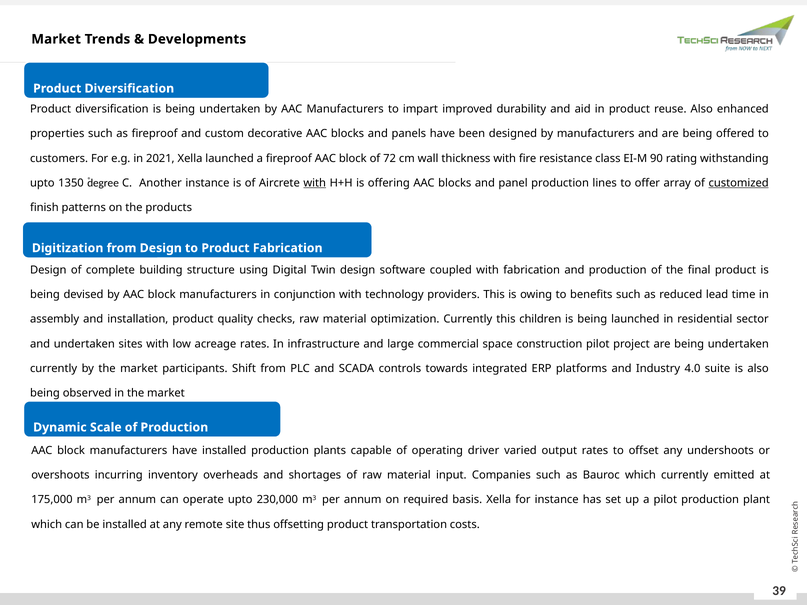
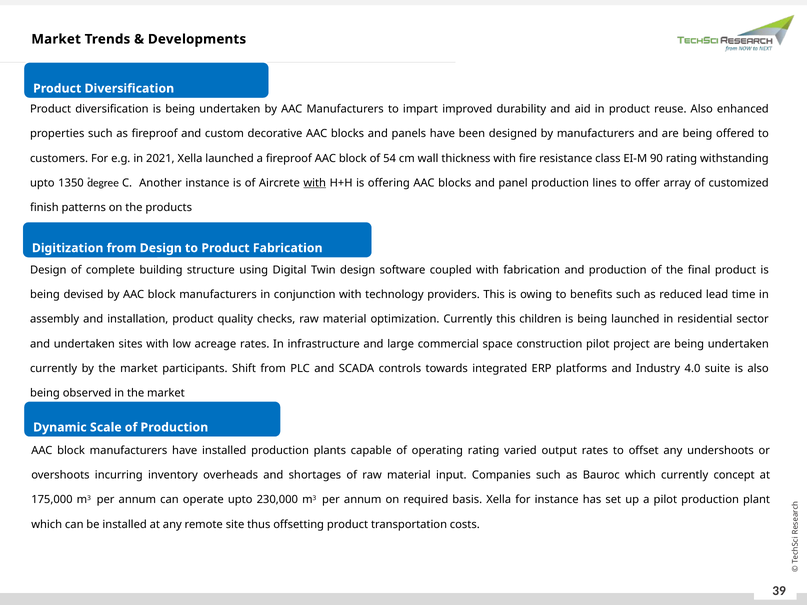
72: 72 -> 54 (390, 158)
customized underline: present -> none (739, 183)
operating driver: driver -> rating (484, 451)
emitted: emitted -> concept (734, 475)
